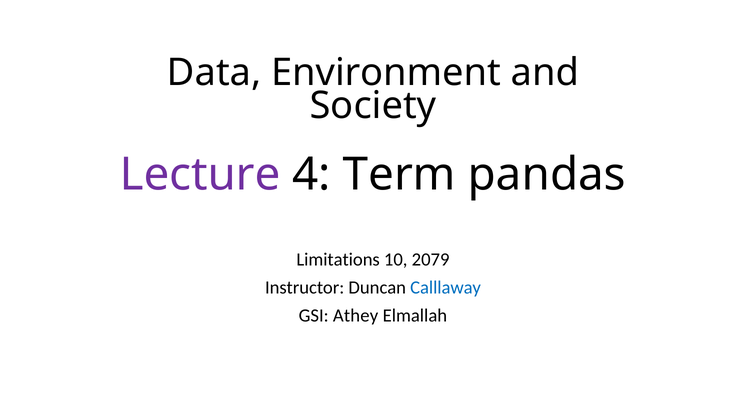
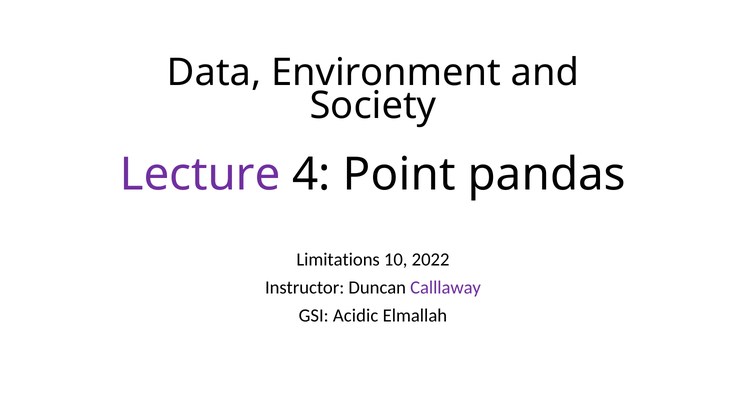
Term: Term -> Point (399, 174)
2079: 2079 -> 2022 (431, 259)
Calllaway colour: blue -> purple (446, 287)
Athey: Athey -> Acidic (356, 315)
